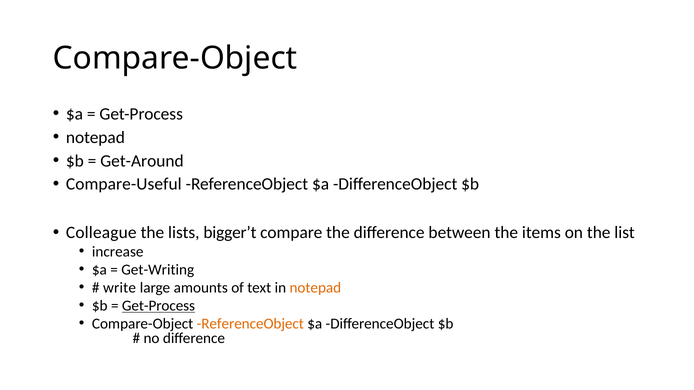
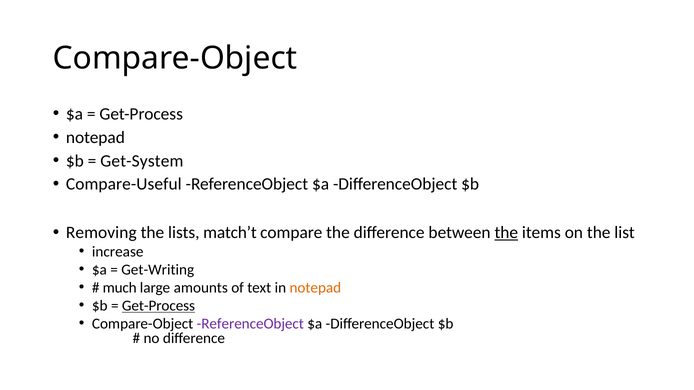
Get-Around: Get-Around -> Get-System (142, 161)
Colleague: Colleague -> Removing (101, 233)
bigger’t: bigger’t -> match’t (230, 233)
the underline: none -> present (506, 233)
write: write -> much (120, 288)
ReferenceObject colour: orange -> purple (250, 324)
